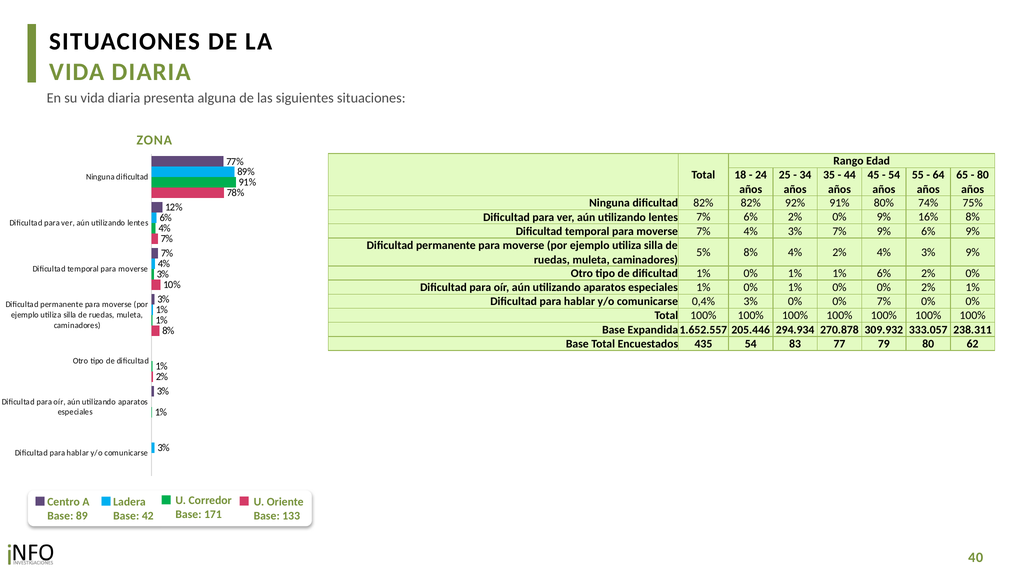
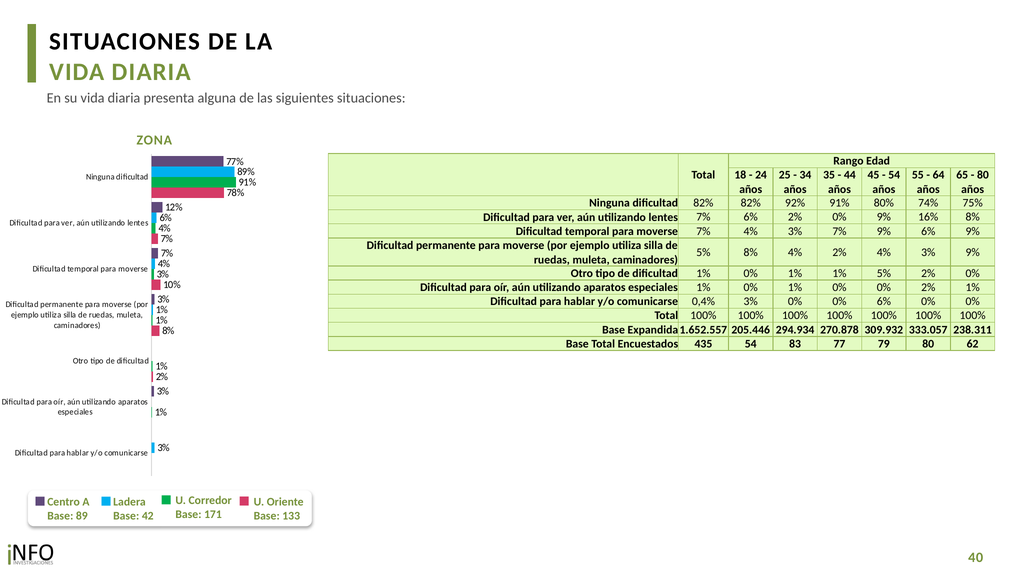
1% 6%: 6% -> 5% (884, 273)
0% 7%: 7% -> 6% (884, 302)
